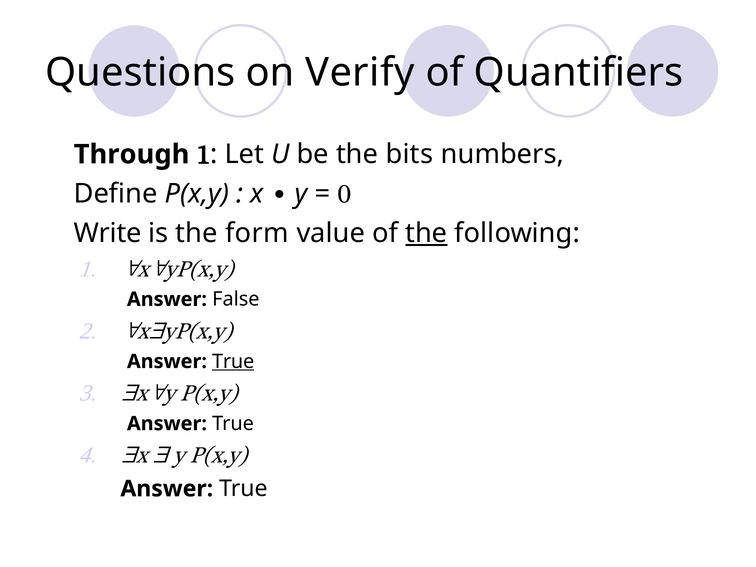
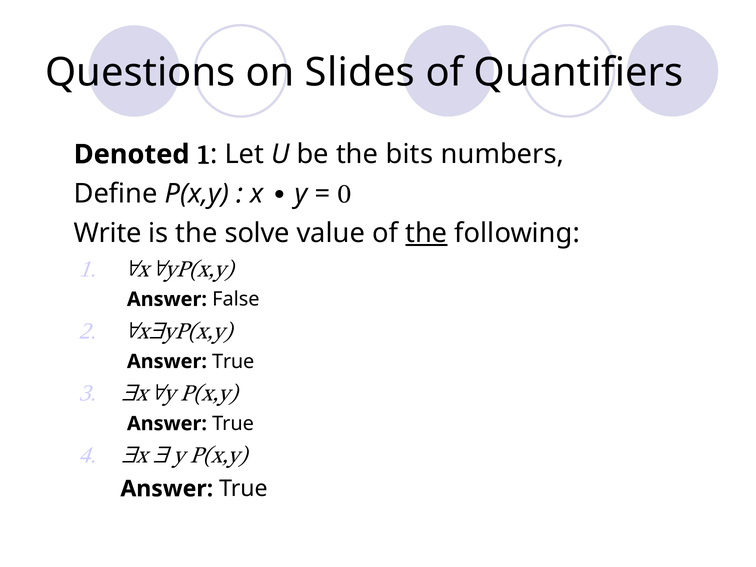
Verify: Verify -> Slides (360, 73)
Through: Through -> Denoted (132, 154)
form: form -> solve (257, 233)
True underline: present -> none (233, 361)
